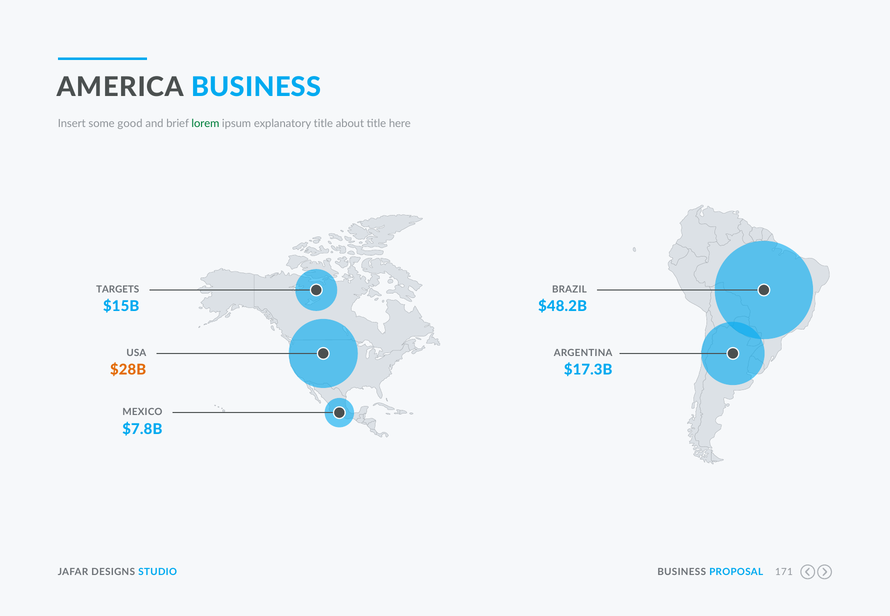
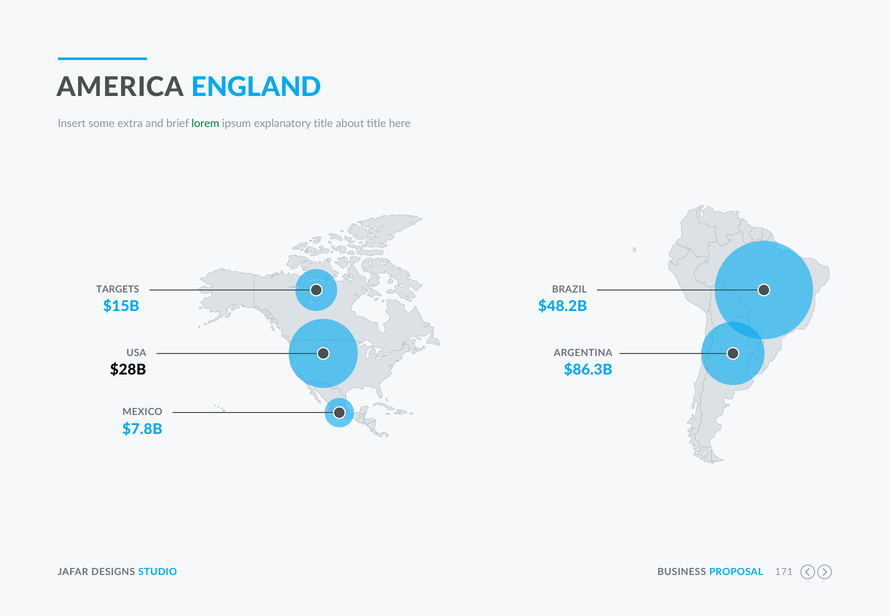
AMERICA BUSINESS: BUSINESS -> ENGLAND (256, 87)
good: good -> extra (130, 124)
$28B colour: orange -> black (128, 370)
$17.3B: $17.3B -> $86.3B (588, 370)
